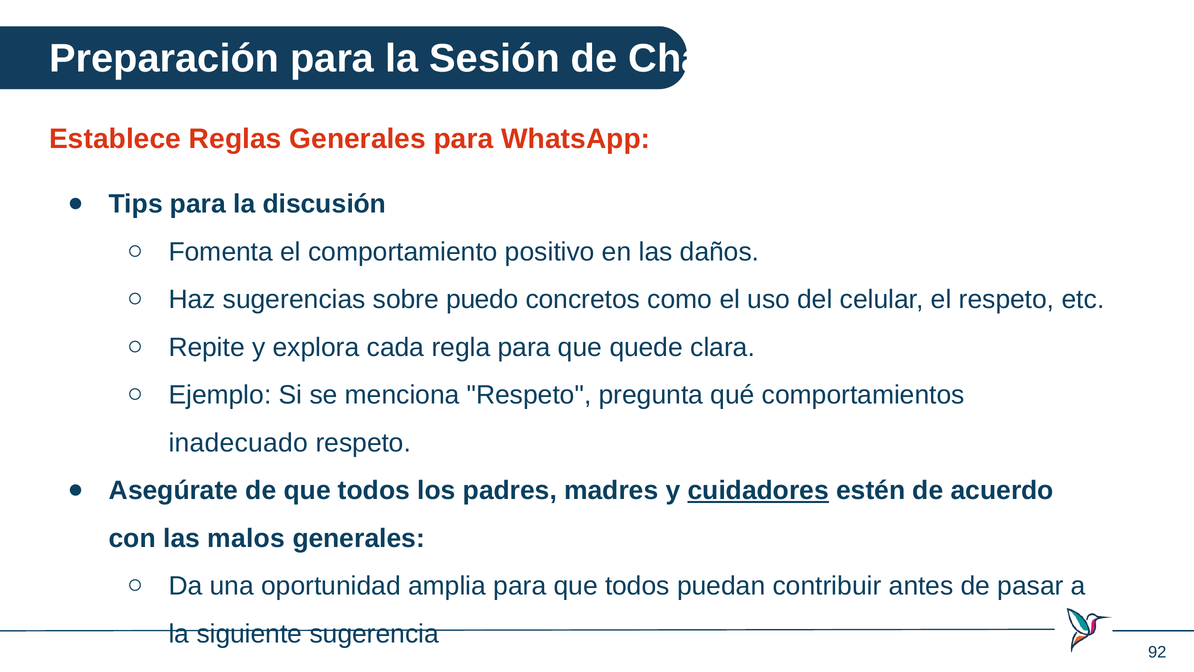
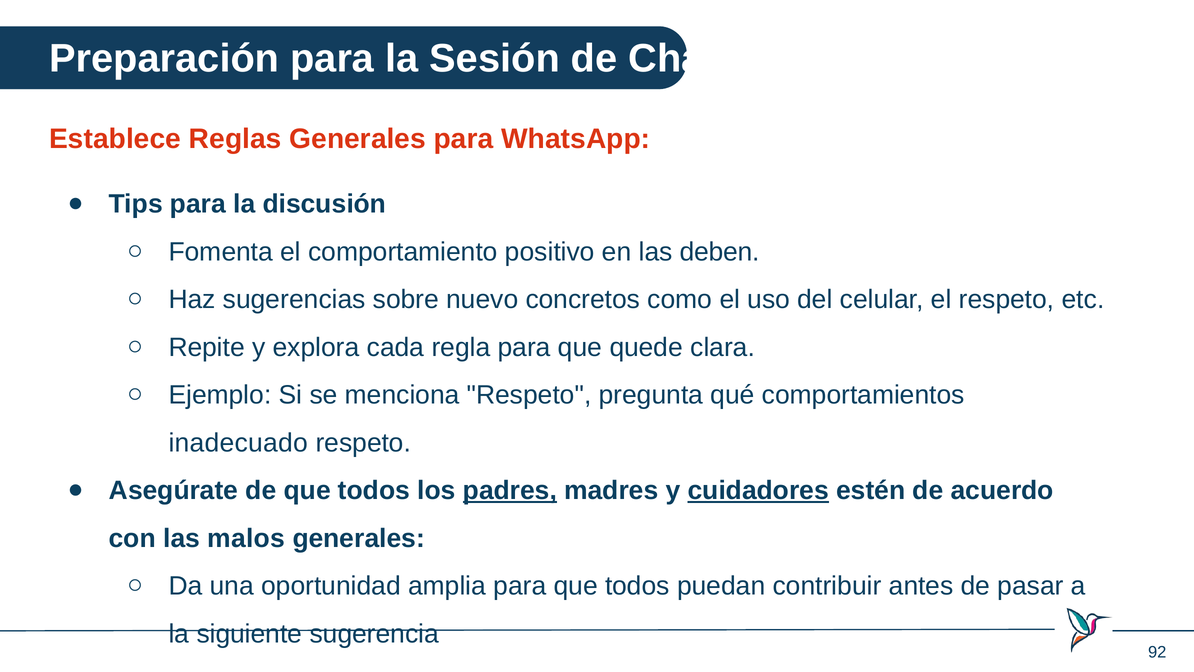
daños: daños -> deben (720, 252)
puedo: puedo -> nuevo (482, 300)
padres underline: none -> present (510, 490)
